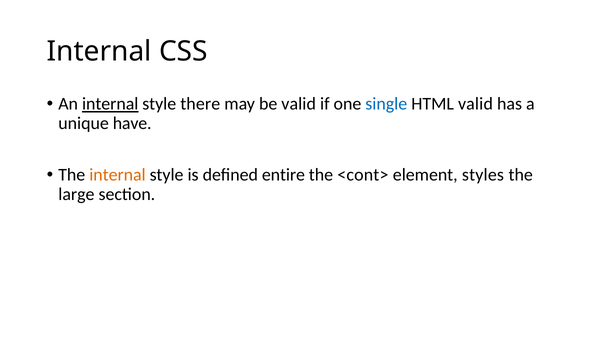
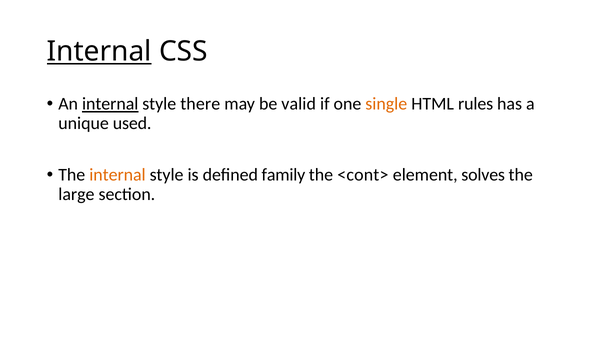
Internal underline: none -> present (99, 52)
single colour: blue -> orange (386, 104)
HTML valid: valid -> rules (476, 104)
have: have -> used (132, 123)
entire: entire -> family (283, 175)
styles: styles -> solves (483, 175)
